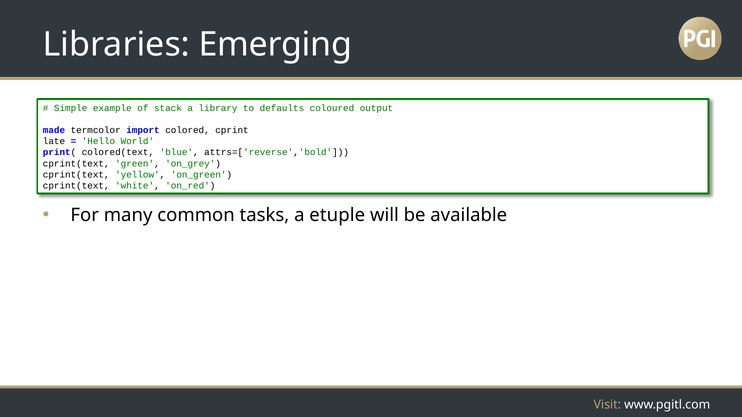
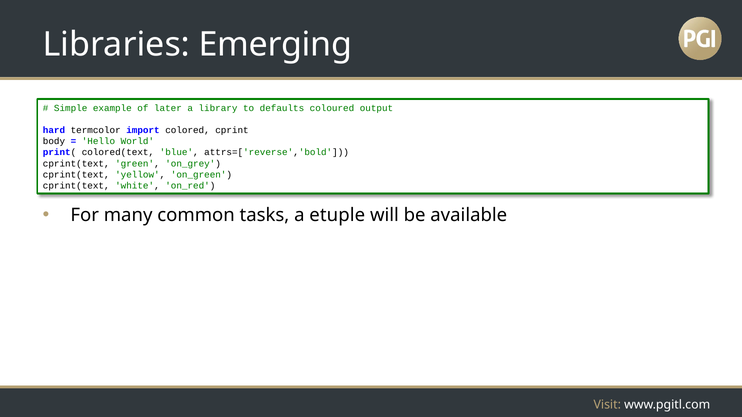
stack: stack -> later (168, 108)
made: made -> hard (54, 130)
late: late -> body (54, 141)
